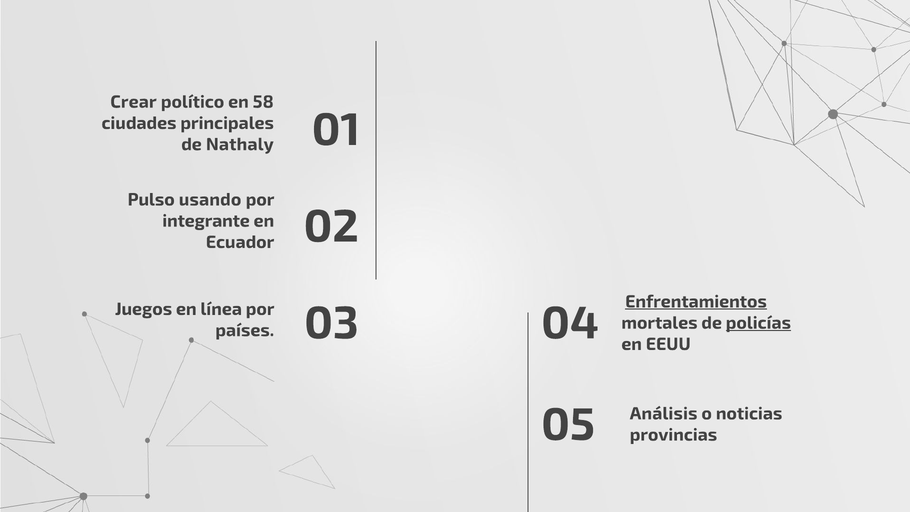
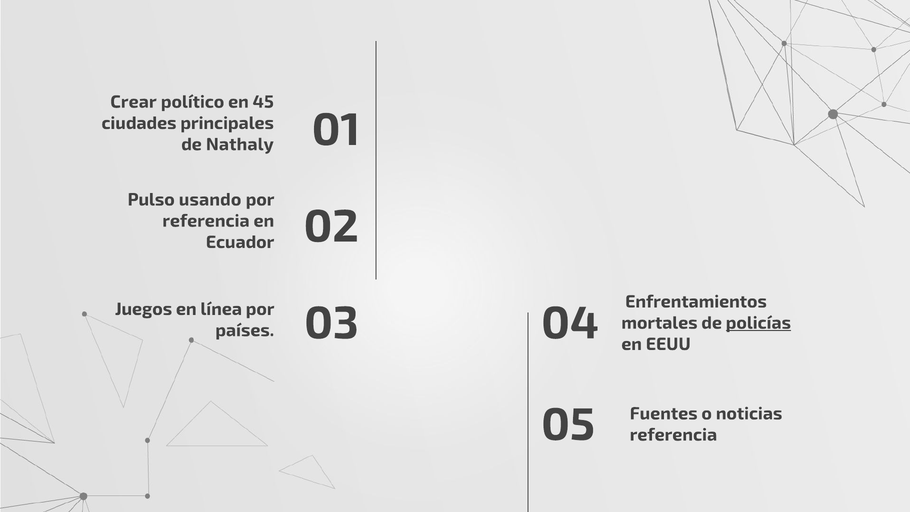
58: 58 -> 45 (263, 102)
integrante: integrante -> referencia (206, 221)
Enfrentamientos underline: present -> none (696, 302)
Análisis: Análisis -> Fuentes (664, 413)
provincias: provincias -> referencia (673, 435)
